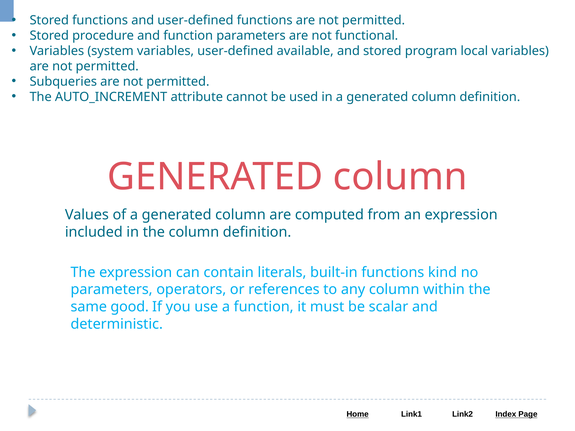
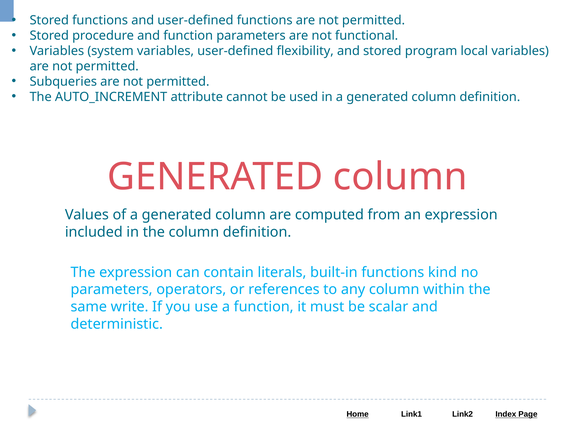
available: available -> flexibility (305, 51)
good: good -> write (130, 307)
